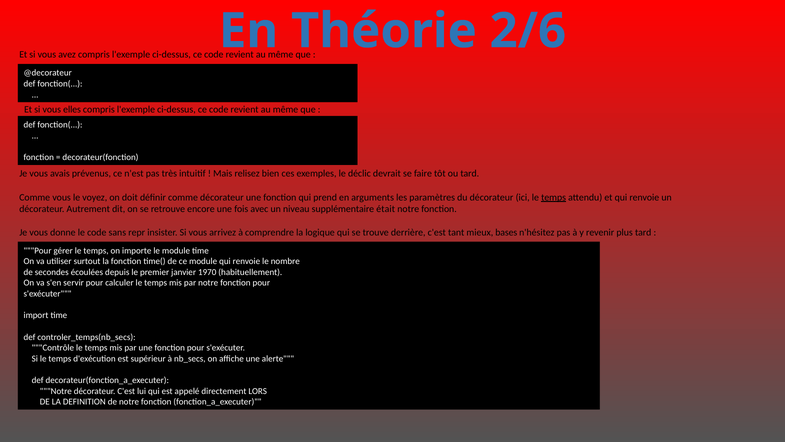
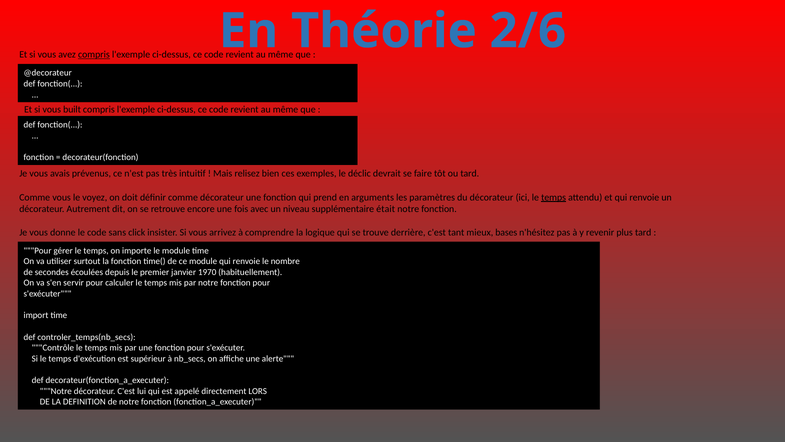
compris underline: none -> present (94, 54)
elles: elles -> built (72, 109)
repr: repr -> click (137, 232)
